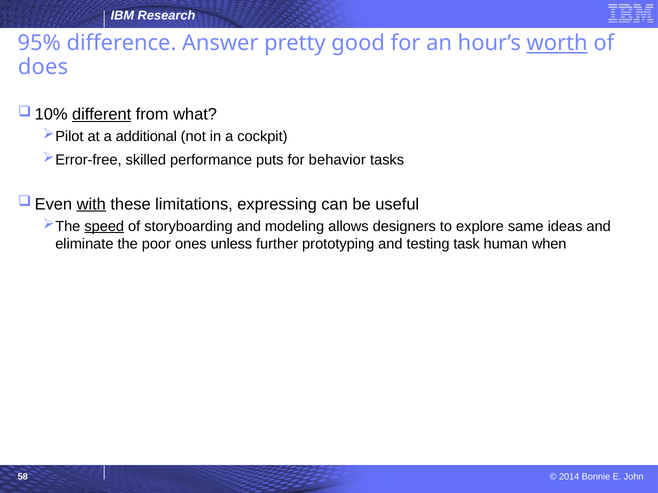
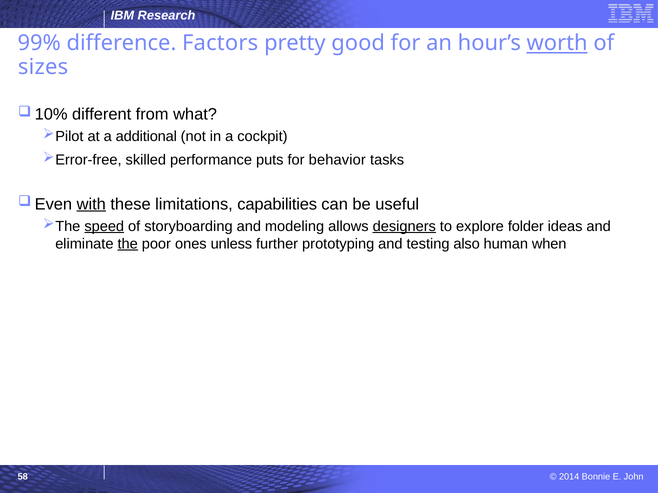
95%: 95% -> 99% (39, 43)
Answer: Answer -> Factors (220, 43)
does: does -> sizes (43, 67)
different underline: present -> none (102, 114)
expressing: expressing -> capabilities (277, 204)
designers underline: none -> present (404, 226)
same: same -> folder (526, 226)
the underline: none -> present (128, 244)
task: task -> also (467, 244)
